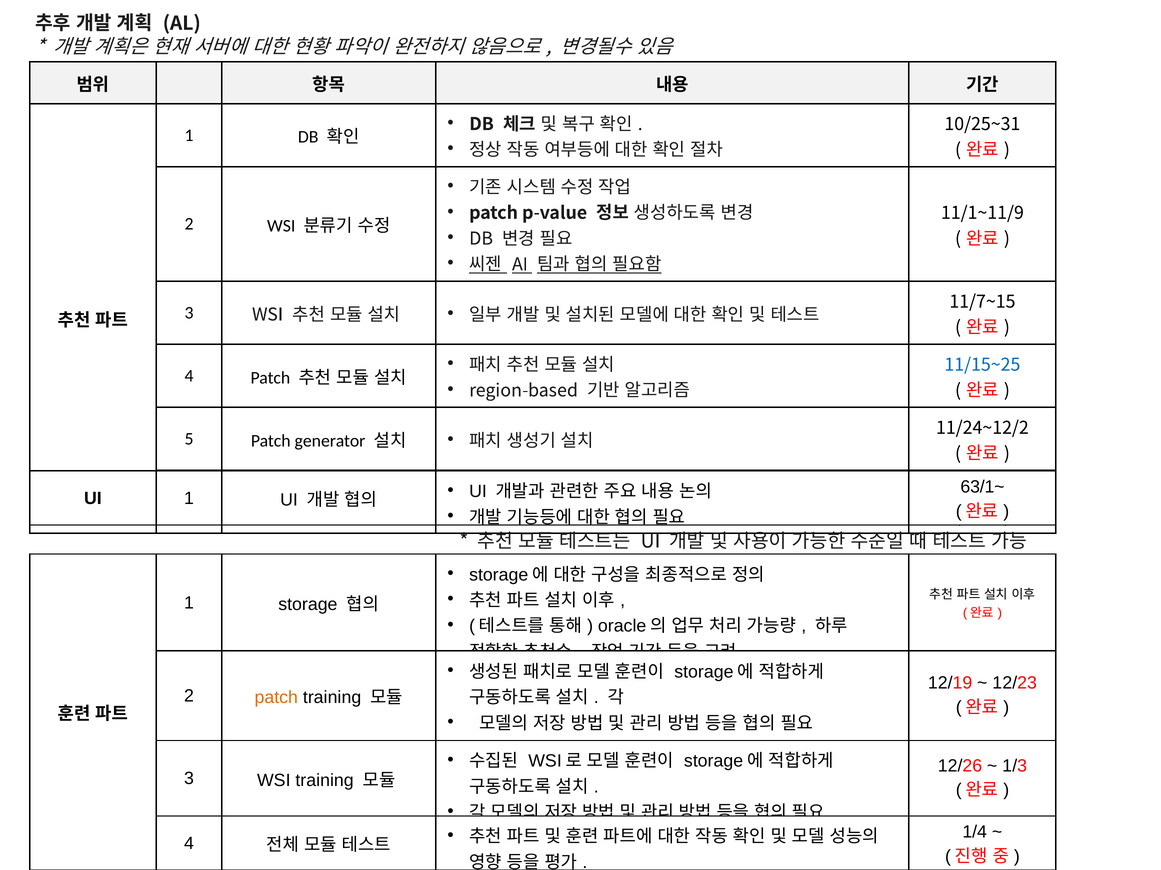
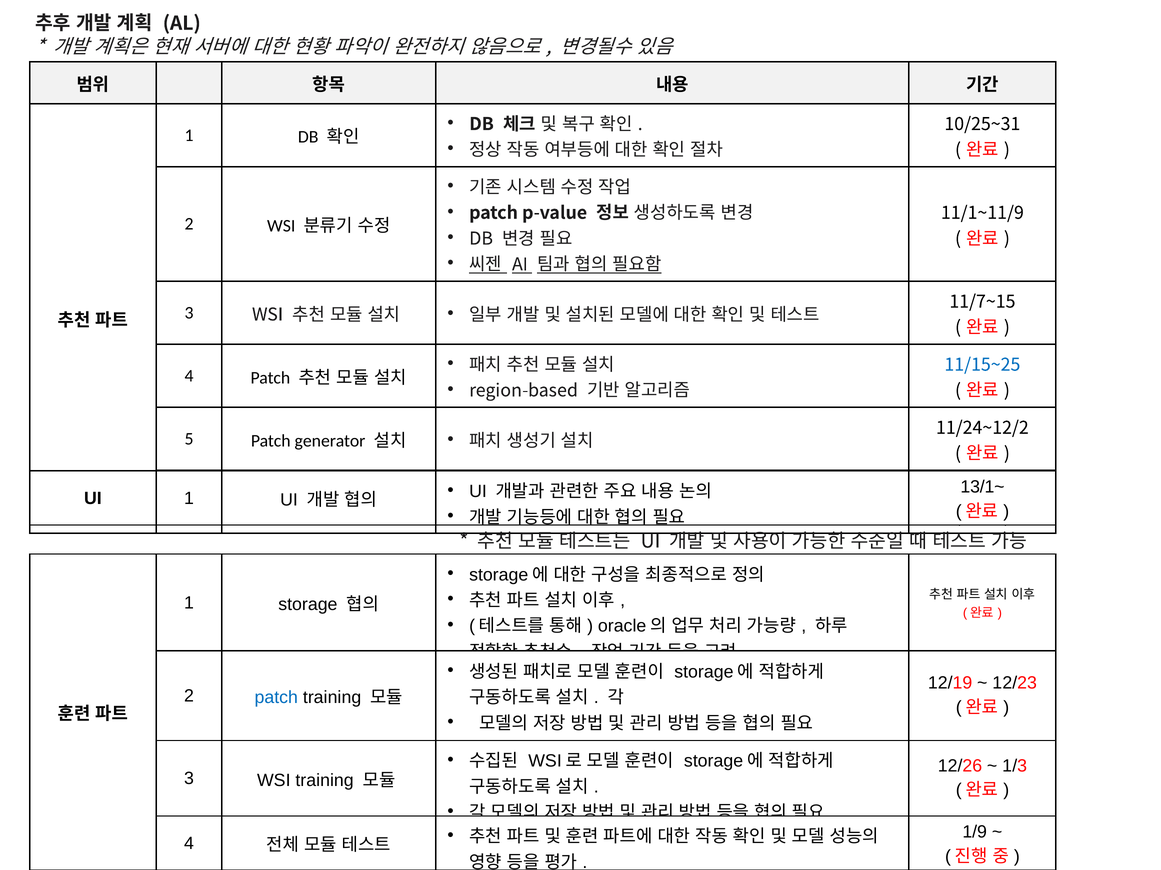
63/1~: 63/1~ -> 13/1~ (983, 487)
patch colour: orange -> blue (276, 698)
1/4: 1/4 -> 1/9 (975, 833)
